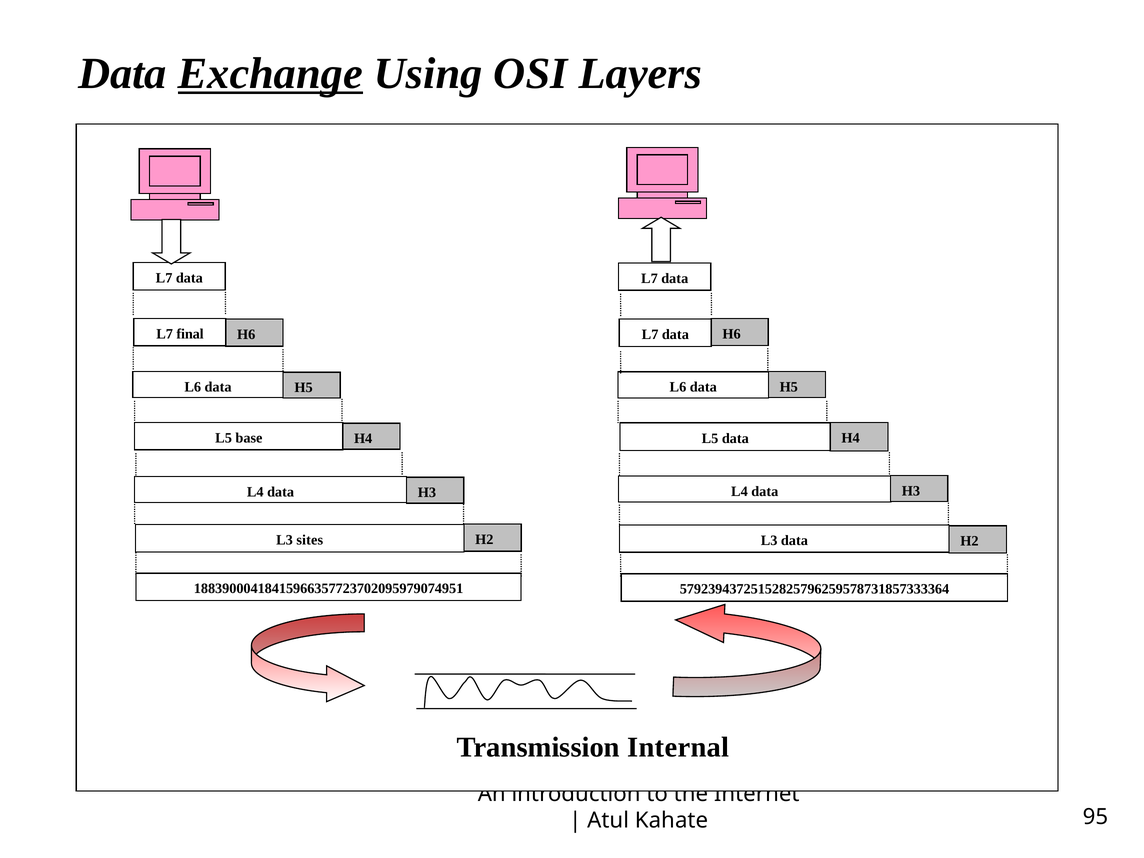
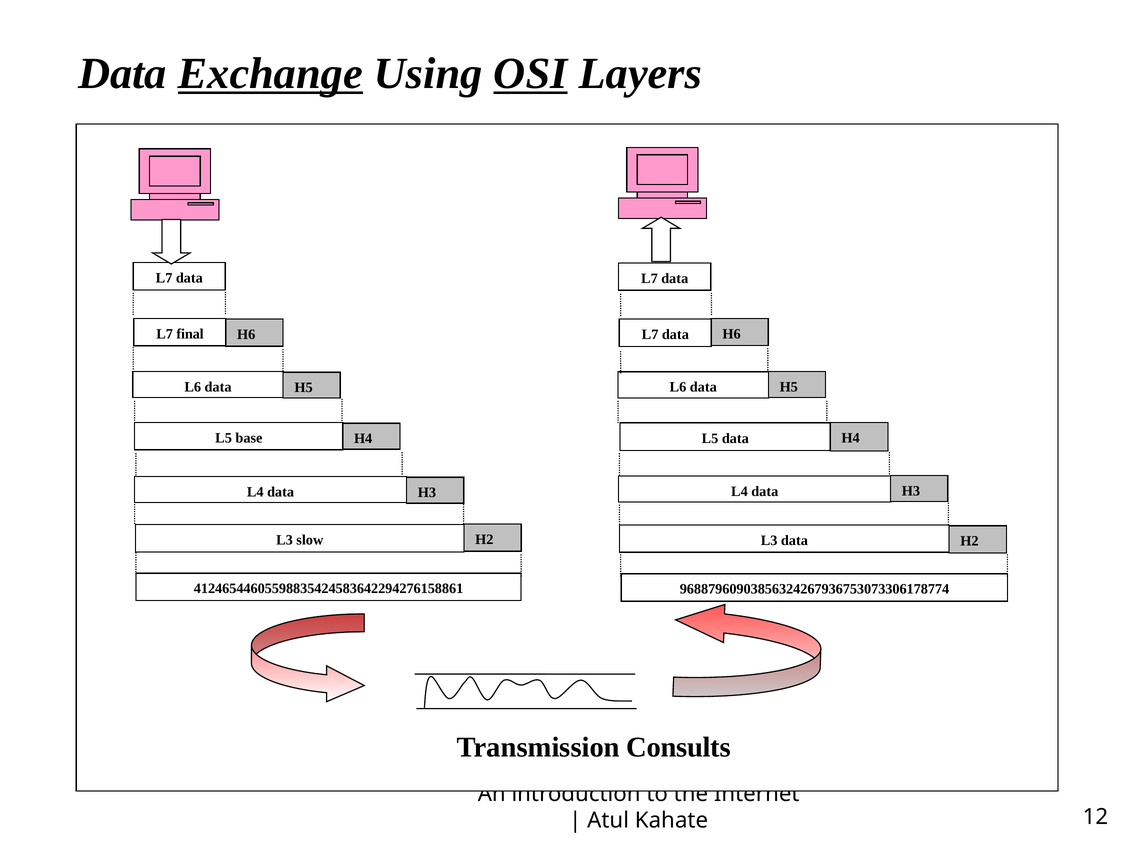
OSI underline: none -> present (531, 74)
sites: sites -> slow (310, 540)
18839000418415966357723702095979074951: 18839000418415966357723702095979074951 -> 41246544605598835424583642294276158861 (329, 589)
57923943725152825796259578731857333364: 57923943725152825796259578731857333364 -> 96887960903856324267936753073306178774 (815, 589)
Internal: Internal -> Consults (679, 747)
95: 95 -> 12 (1095, 817)
